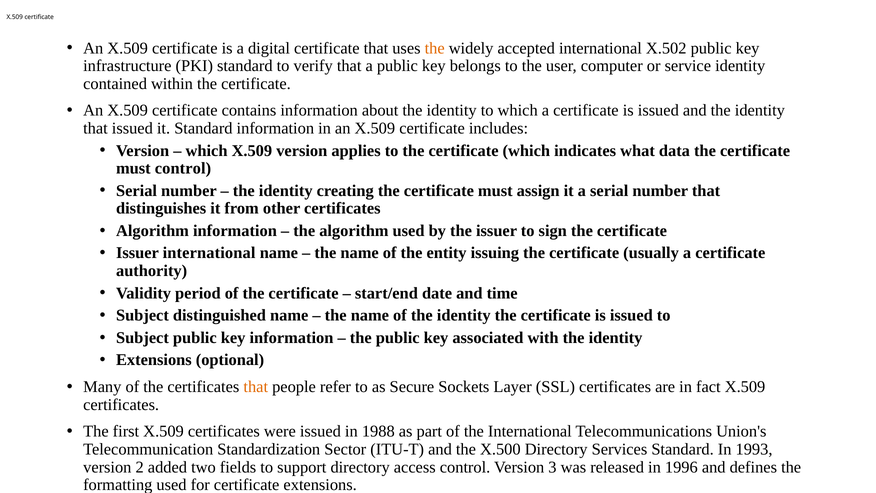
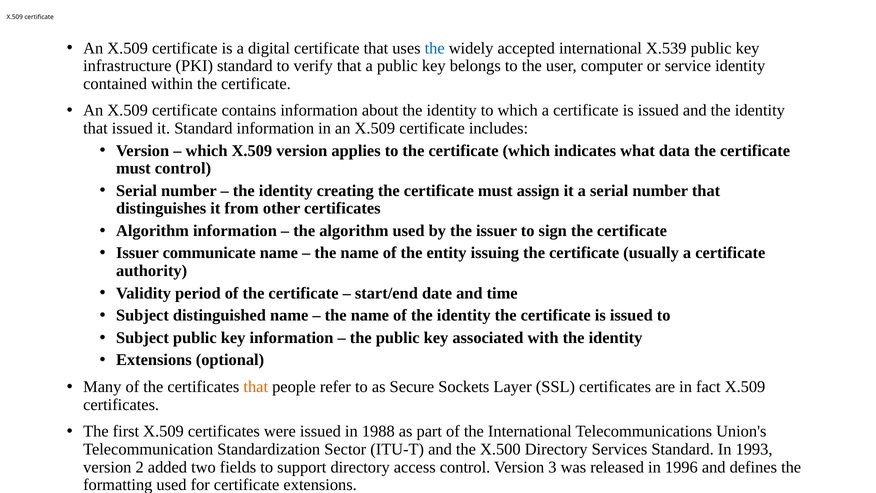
the colour: orange -> blue (435, 48)
X.502: X.502 -> X.539 (666, 48)
Issuer international: international -> communicate (209, 253)
